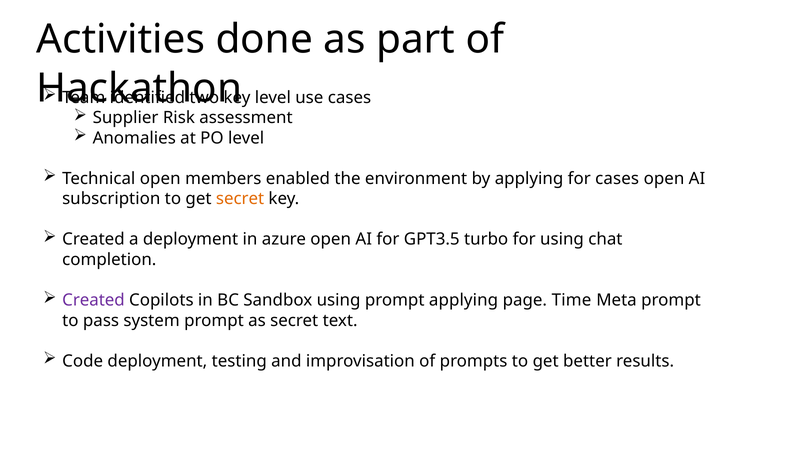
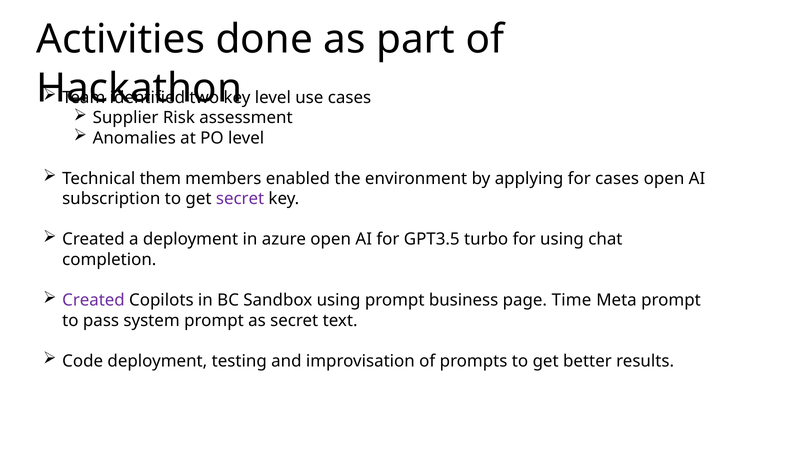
Technical open: open -> them (160, 179)
secret colour: orange -> purple (240, 199)
prompt applying: applying -> business (464, 300)
